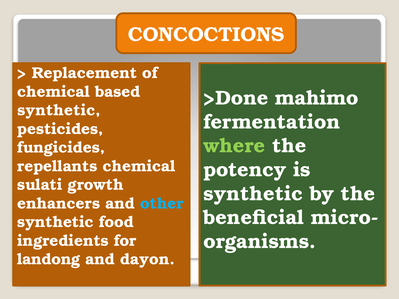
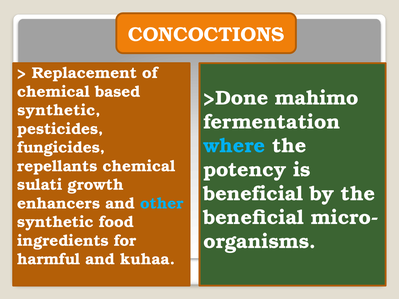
where colour: light green -> light blue (234, 146)
synthetic: synthetic -> beneficial (253, 194)
landong: landong -> harmful (49, 259)
dayon: dayon -> kuhaa (148, 259)
